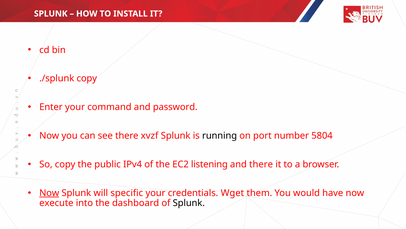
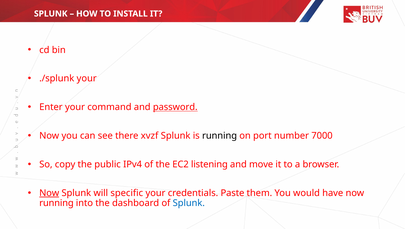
./splunk copy: copy -> your (87, 78)
password underline: none -> present (175, 107)
5804: 5804 -> 7000 (322, 135)
and there: there -> move (261, 164)
Wget: Wget -> Paste (232, 193)
execute: execute -> running (56, 203)
Splunk colour: black -> blue (189, 203)
